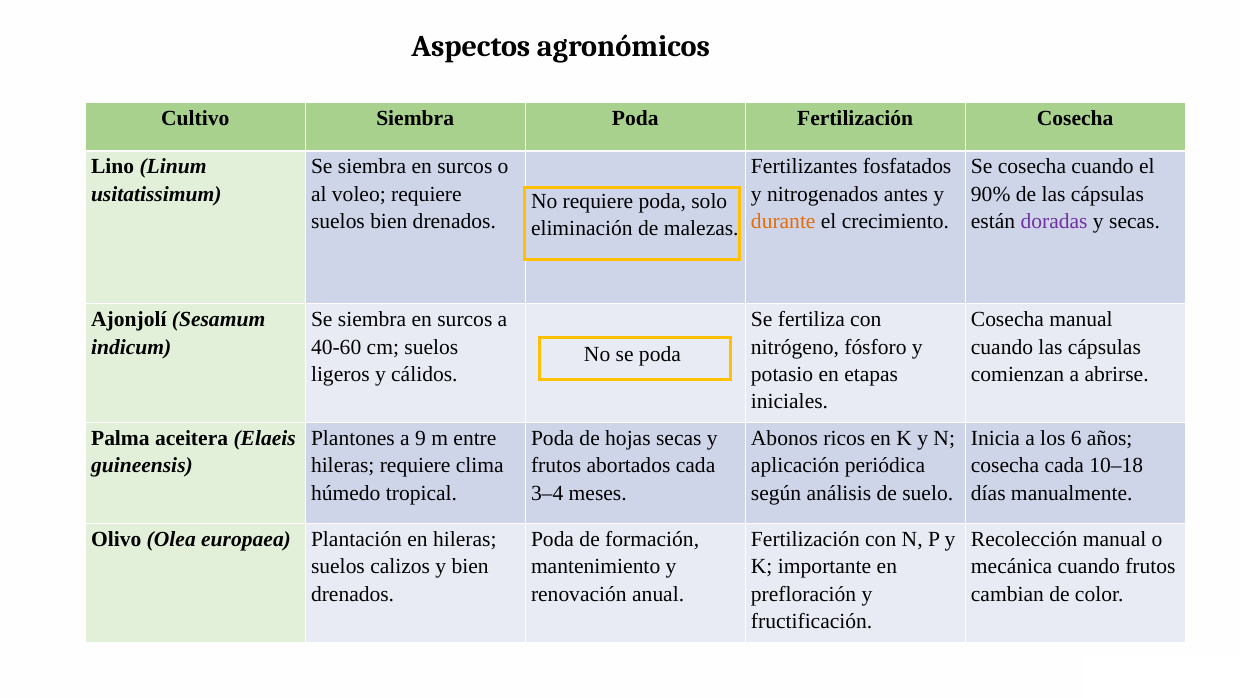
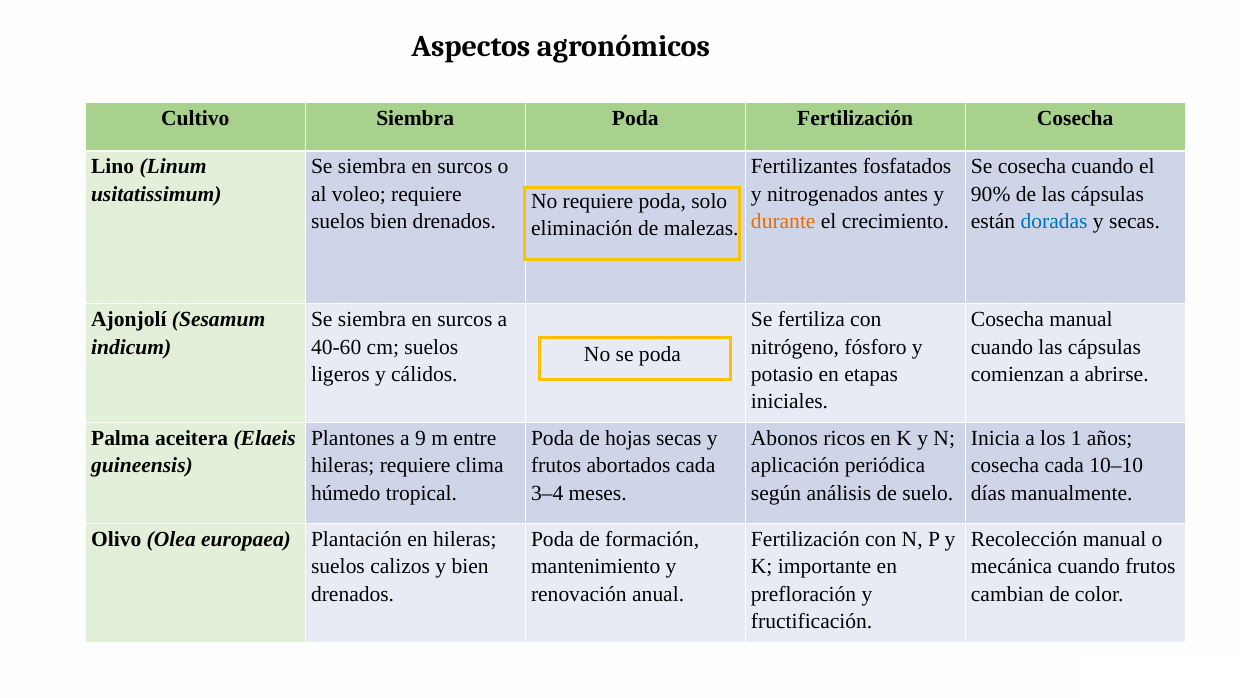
doradas colour: purple -> blue (1054, 222)
6: 6 -> 1 (1076, 438)
10–18: 10–18 -> 10–10 (1116, 466)
